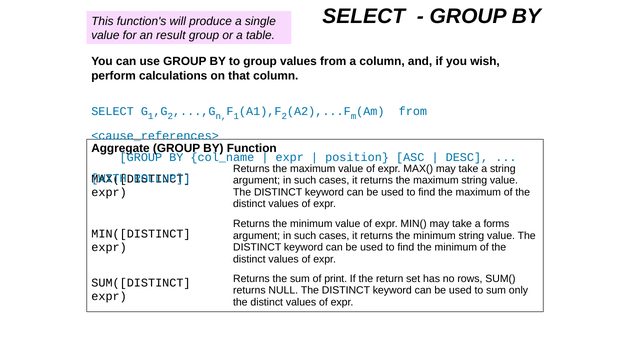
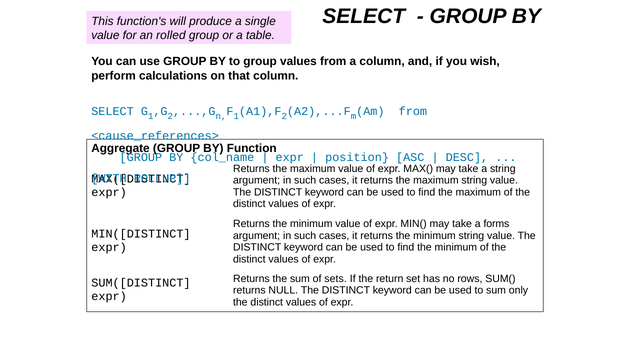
result: result -> rolled (171, 35)
print: print -> sets (336, 278)
